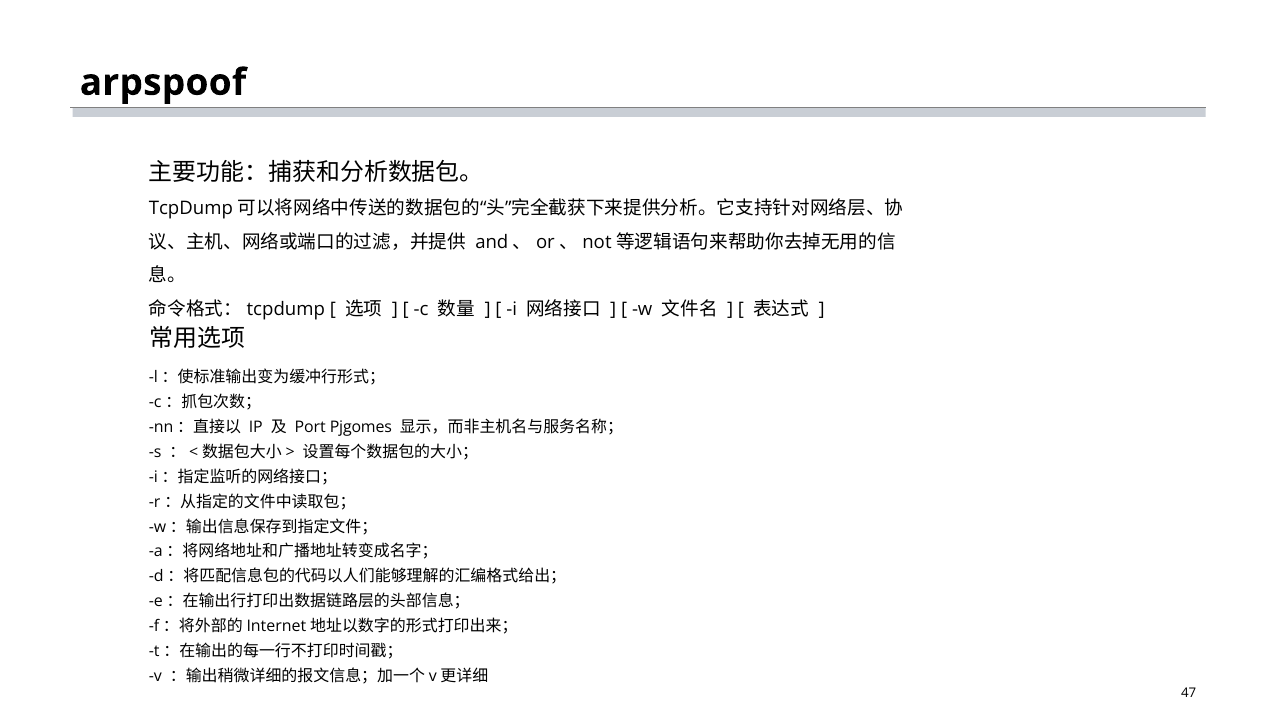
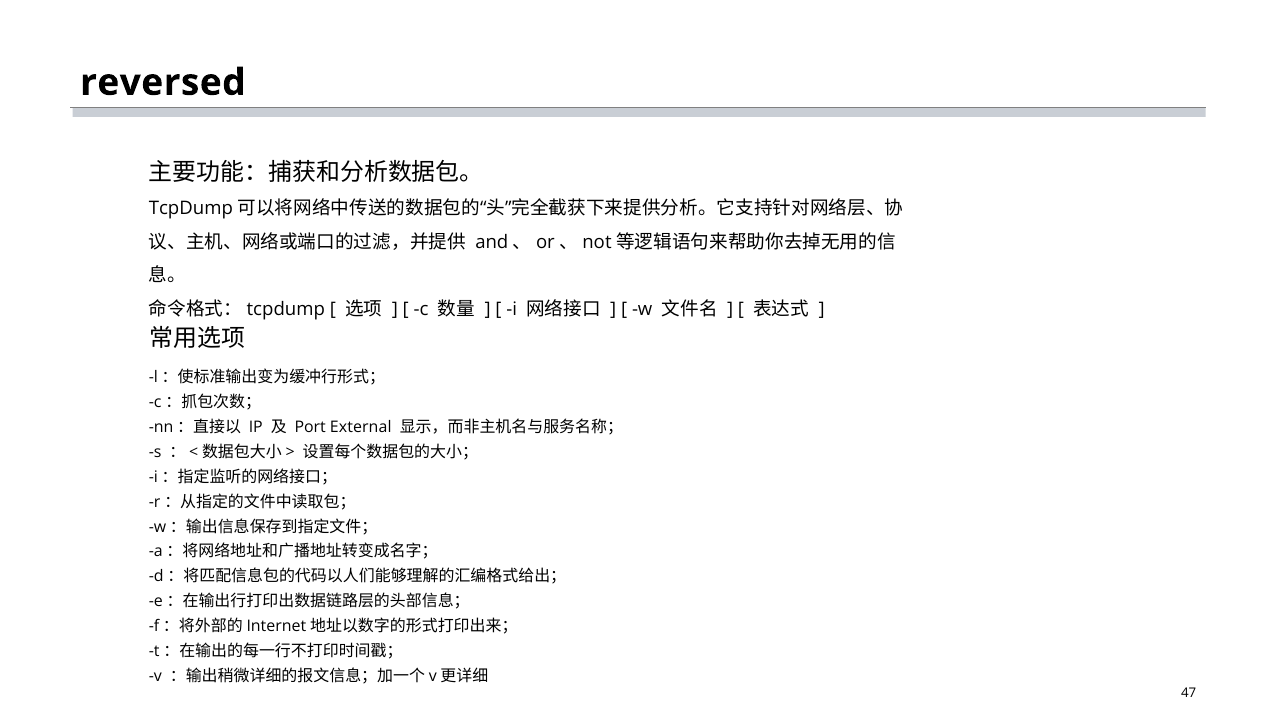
arpspoof: arpspoof -> reversed (163, 83)
Pjgomes: Pjgomes -> External (361, 427)
